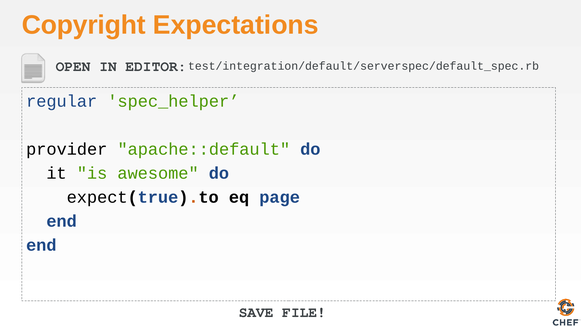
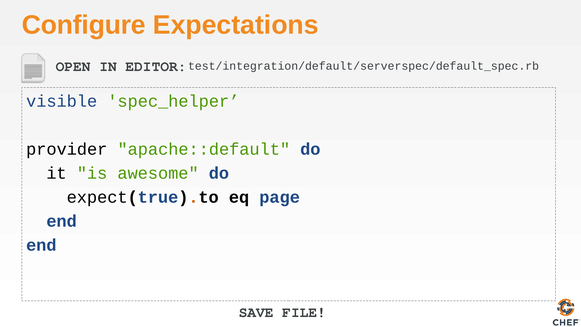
Copyright: Copyright -> Configure (84, 25)
regular: regular -> visible (62, 101)
